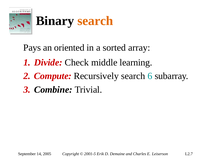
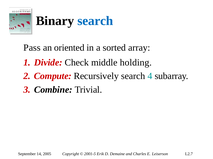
search colour: orange -> blue (95, 21)
Pays: Pays -> Pass (32, 48)
learning: learning -> holding (136, 63)
6: 6 -> 4 (150, 76)
